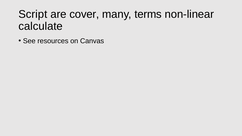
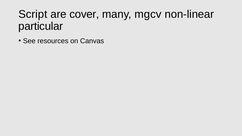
terms: terms -> mgcv (148, 14)
calculate: calculate -> particular (41, 26)
